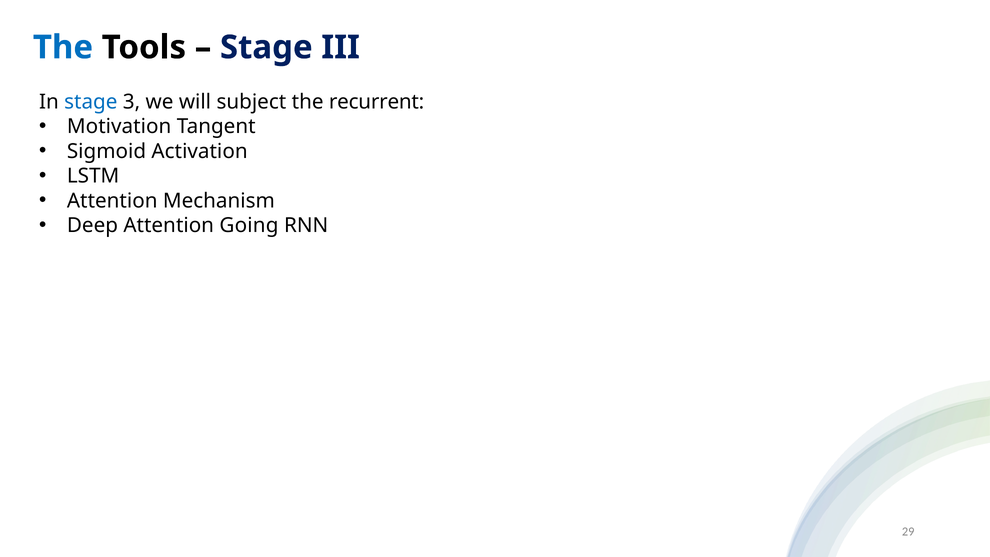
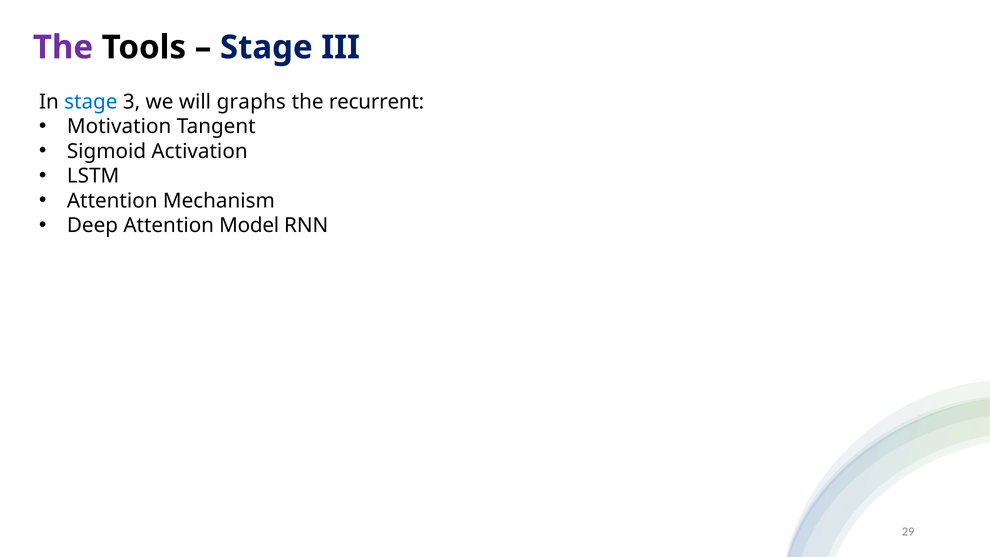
The colour: blue -> purple (63, 47)
subject: subject -> graphs (251, 102)
Going: Going -> Model (249, 226)
